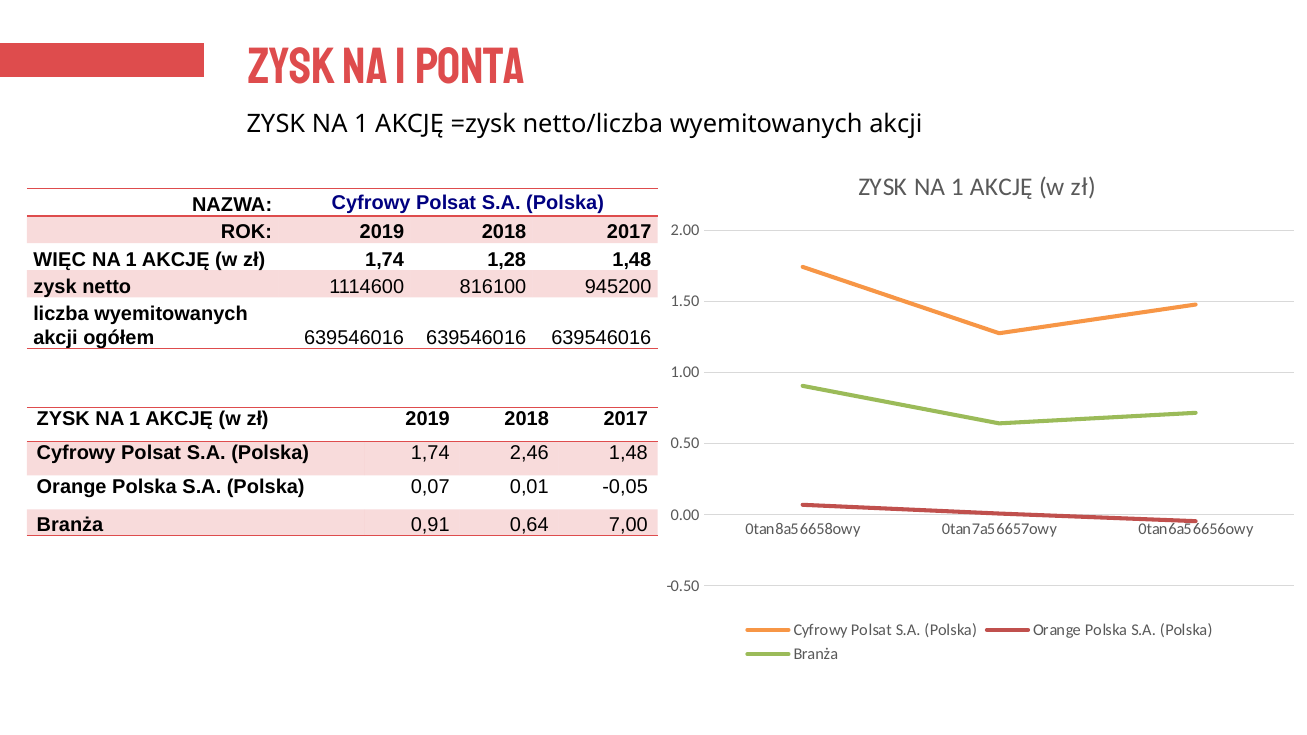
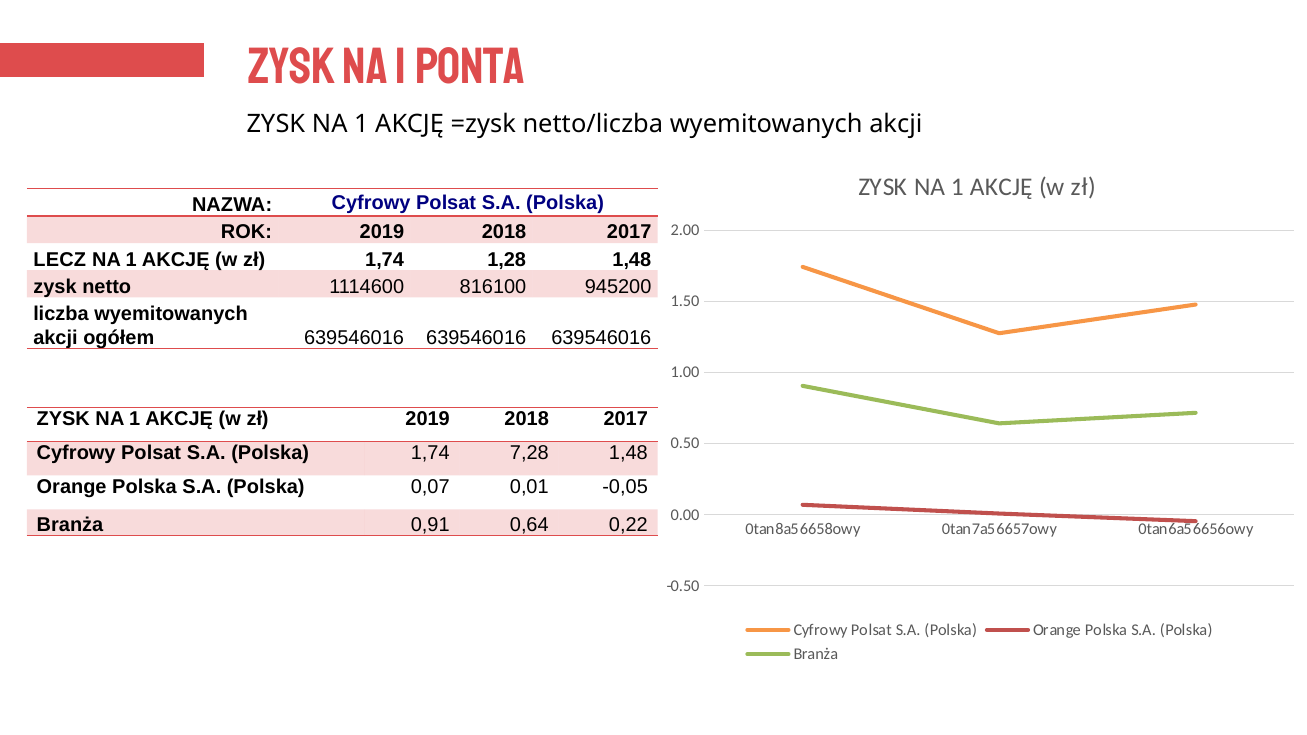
WIĘC: WIĘC -> LECZ (60, 260)
2,46: 2,46 -> 7,28 (529, 453)
7,00: 7,00 -> 0,22 (628, 525)
